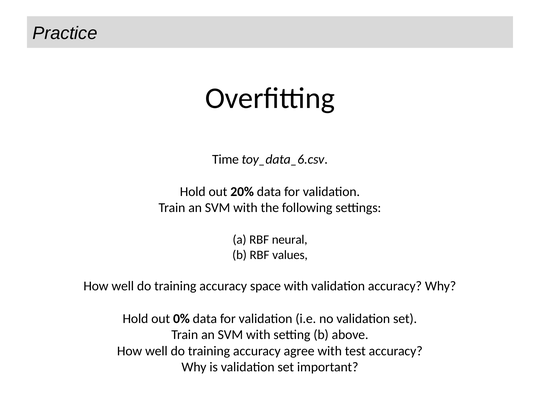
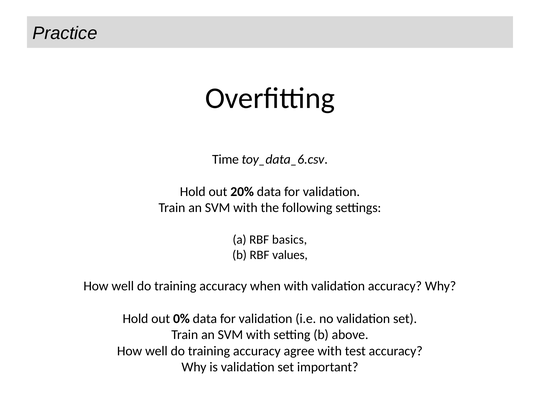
neural: neural -> basics (290, 240)
space: space -> when (265, 286)
